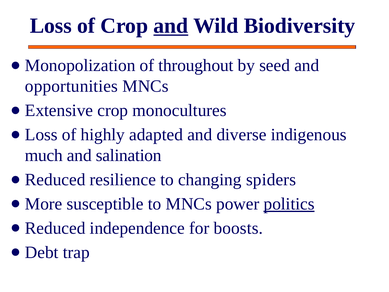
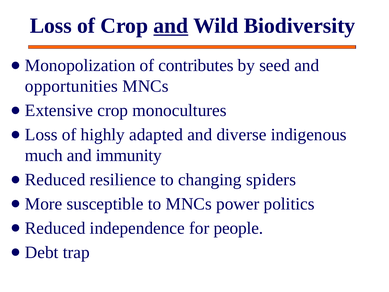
throughout: throughout -> contributes (196, 65)
salination: salination -> immunity (129, 155)
politics underline: present -> none (289, 204)
boosts: boosts -> people (238, 228)
